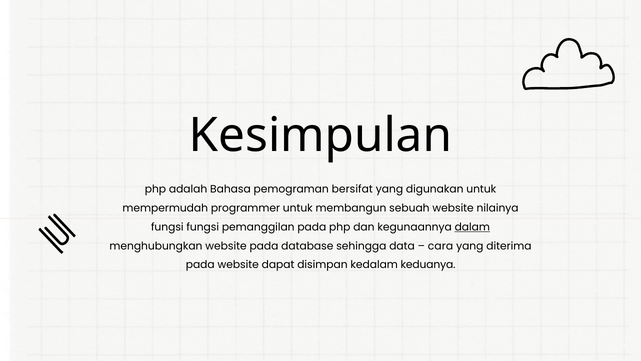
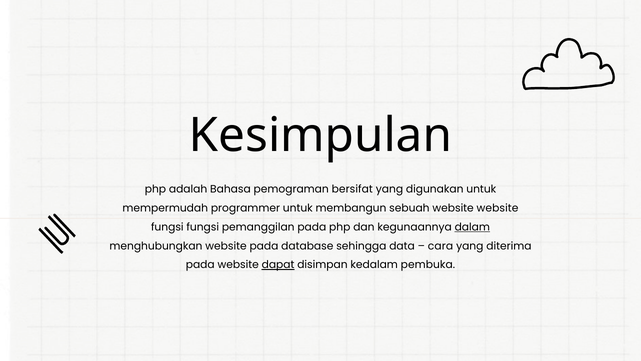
website nilainya: nilainya -> website (498, 208)
dapat underline: none -> present (278, 265)
keduanya: keduanya -> pembuka (428, 265)
